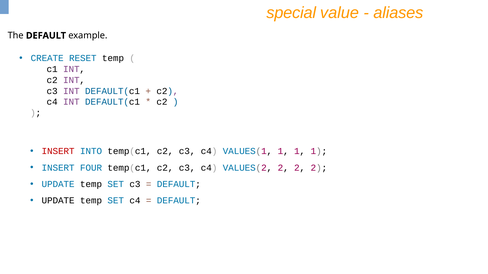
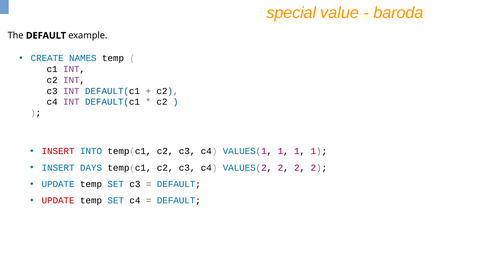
aliases: aliases -> baroda (398, 13)
RESET: RESET -> NAMES (83, 58)
FOUR: FOUR -> DAYS (91, 168)
UPDATE colour: black -> red (58, 201)
